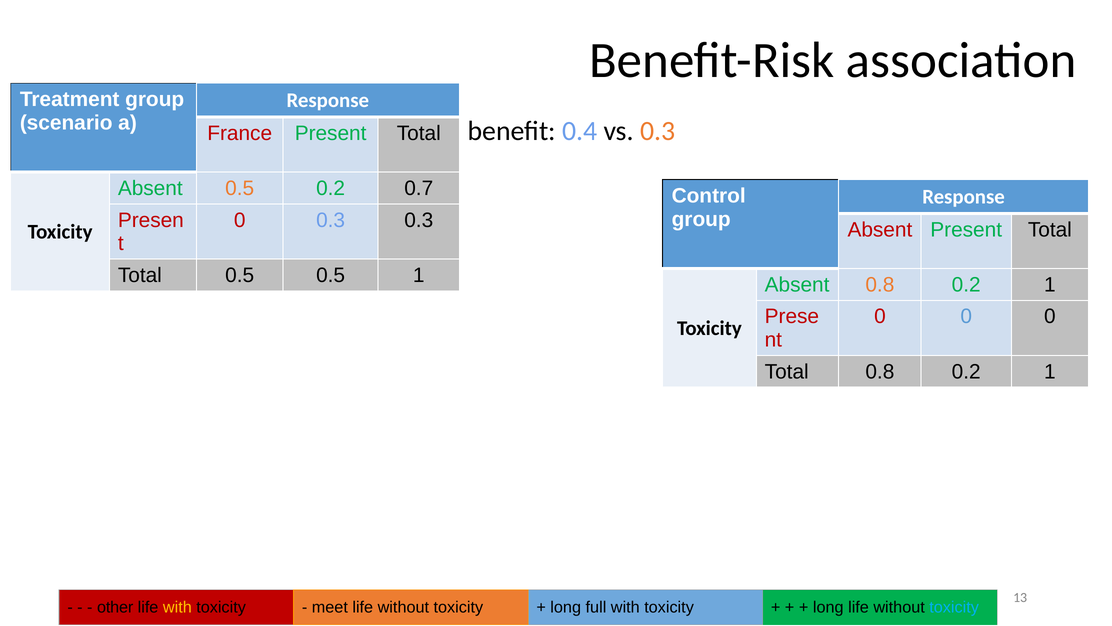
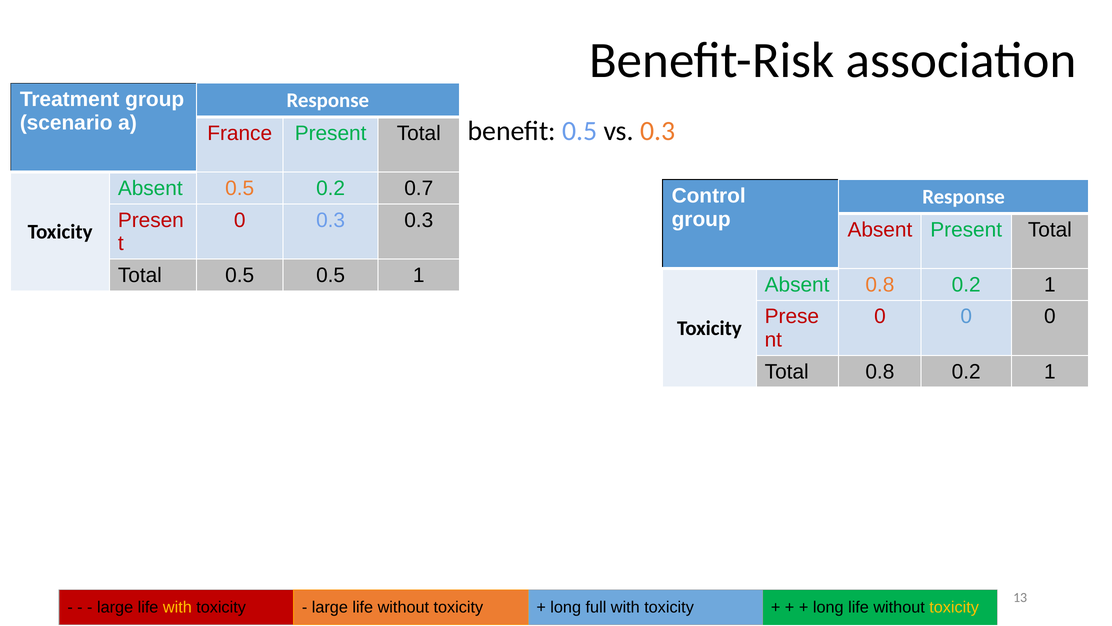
benefit 0.4: 0.4 -> 0.5 (580, 131)
other: other -> large (115, 607)
meet: meet -> large (330, 607)
toxicity colour: light blue -> yellow (954, 607)
